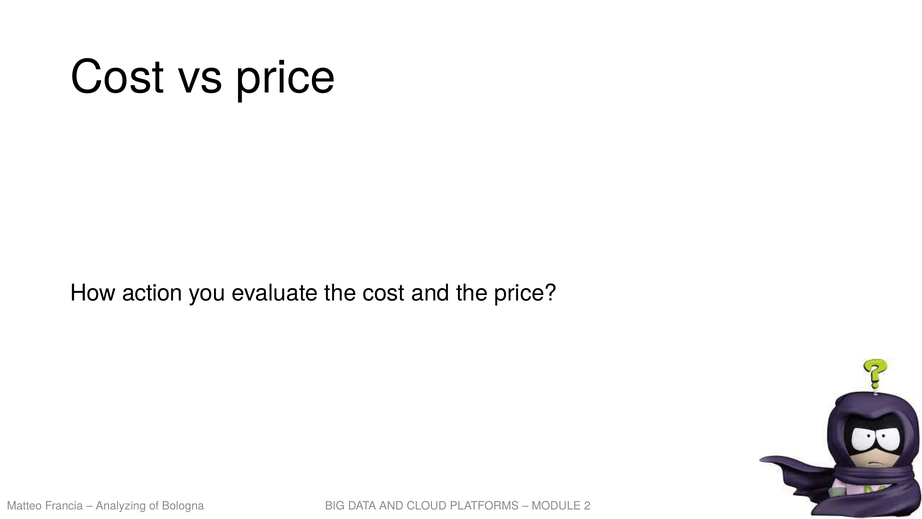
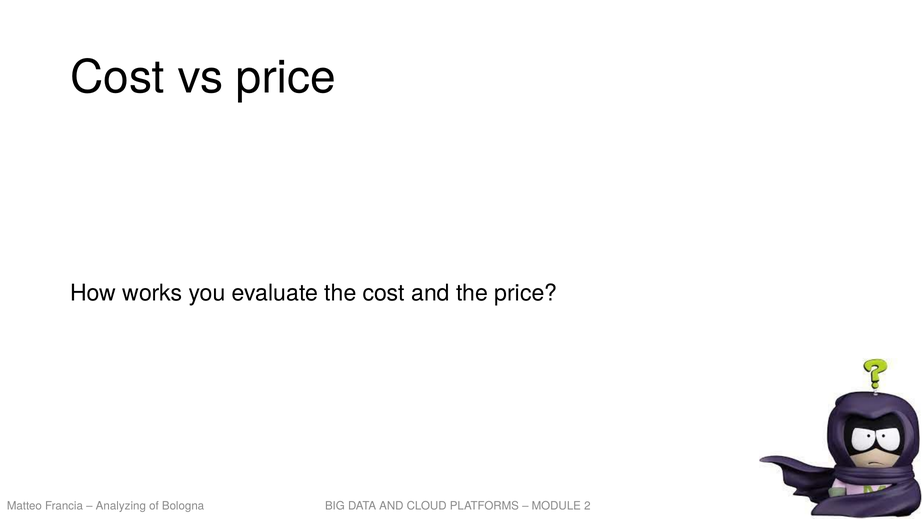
action: action -> works (152, 293)
